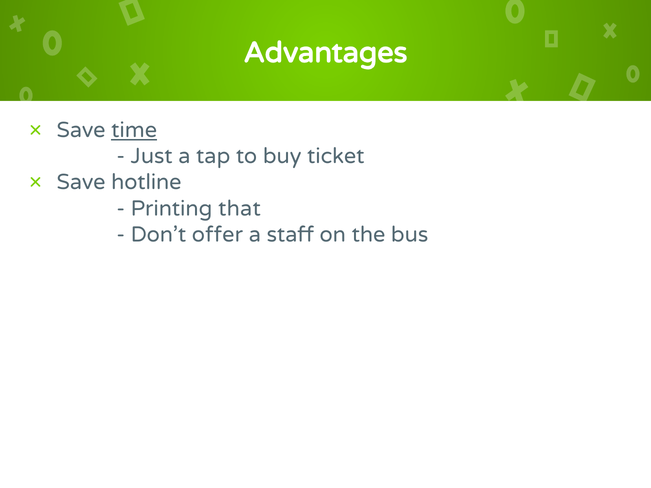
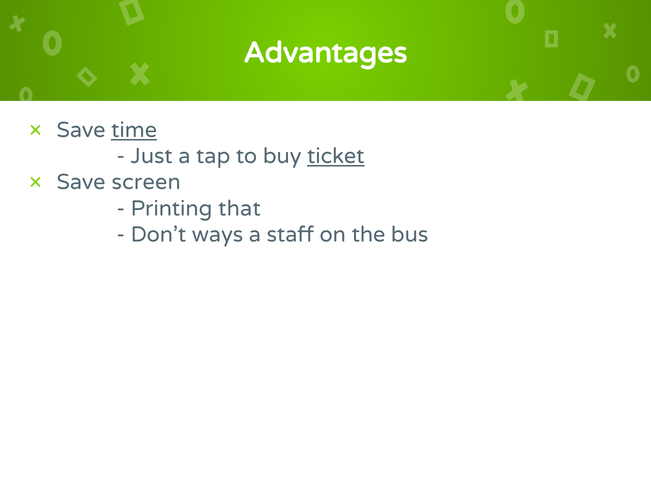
ticket underline: none -> present (336, 156)
hotline: hotline -> screen (146, 182)
offer: offer -> ways (217, 235)
